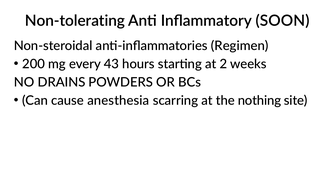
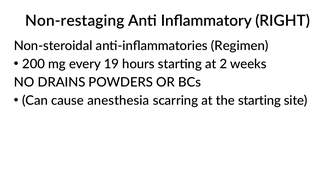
Non-tolerating: Non-tolerating -> Non-restaging (75, 21)
SOON: SOON -> RIGHT (283, 21)
43: 43 -> 19 (111, 64)
the nothing: nothing -> starting (259, 101)
